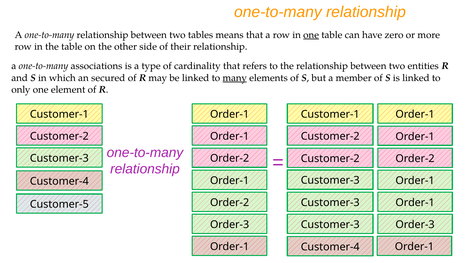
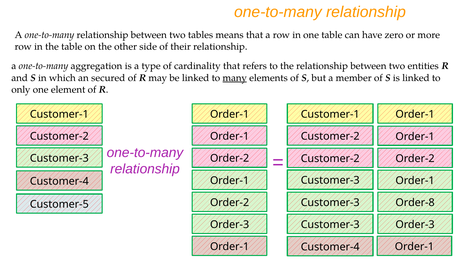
one underline: present -> none (311, 35)
associations: associations -> aggregation (96, 66)
Order-1: Order-1 -> Order-8 (415, 203)
